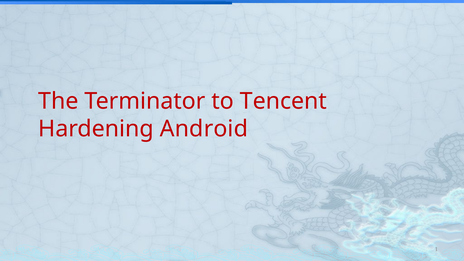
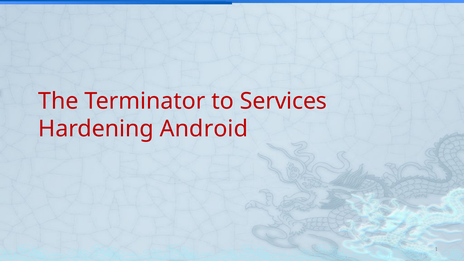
Tencent: Tencent -> Services (283, 101)
